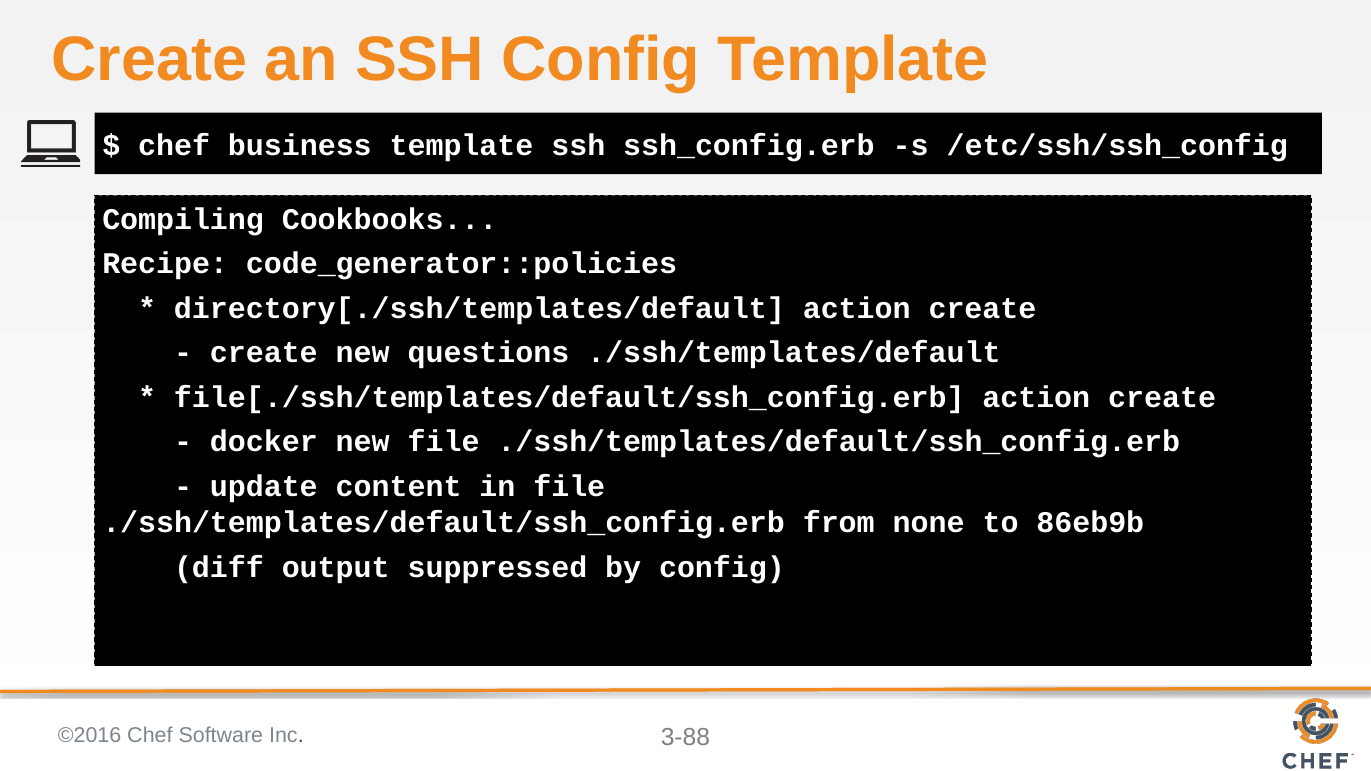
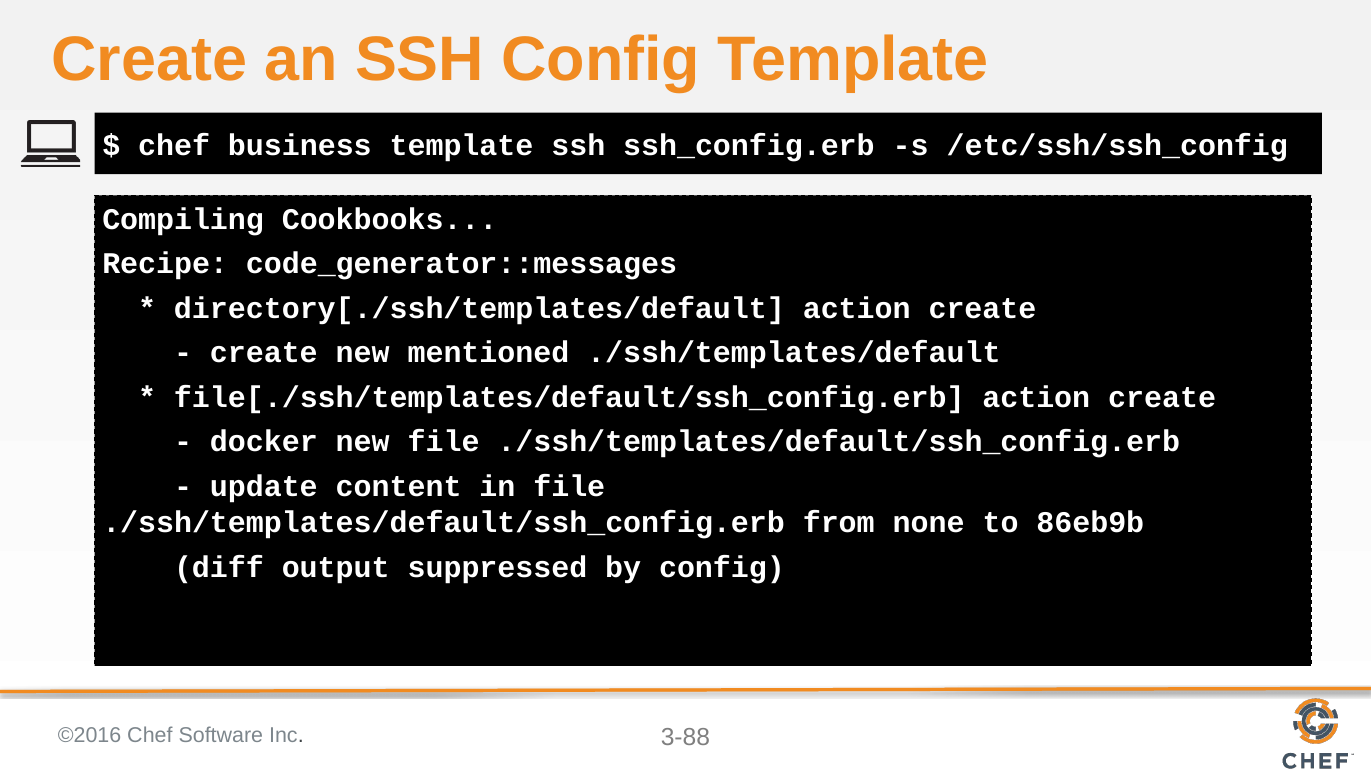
code_generator::policies: code_generator::policies -> code_generator::messages (462, 264)
questions: questions -> mentioned (488, 353)
